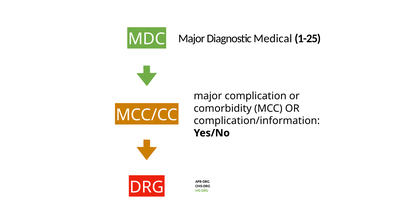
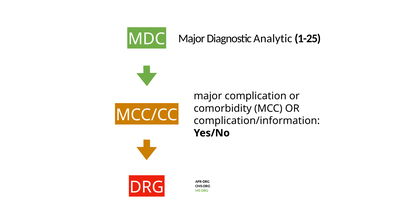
Medical: Medical -> Analytic (273, 38)
